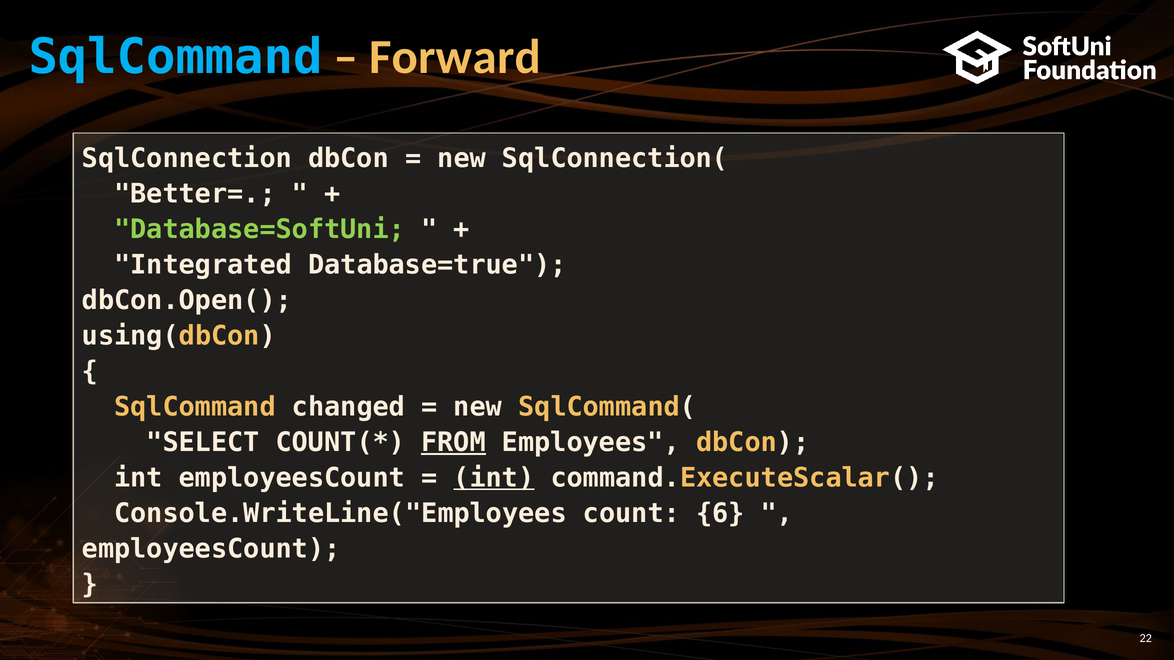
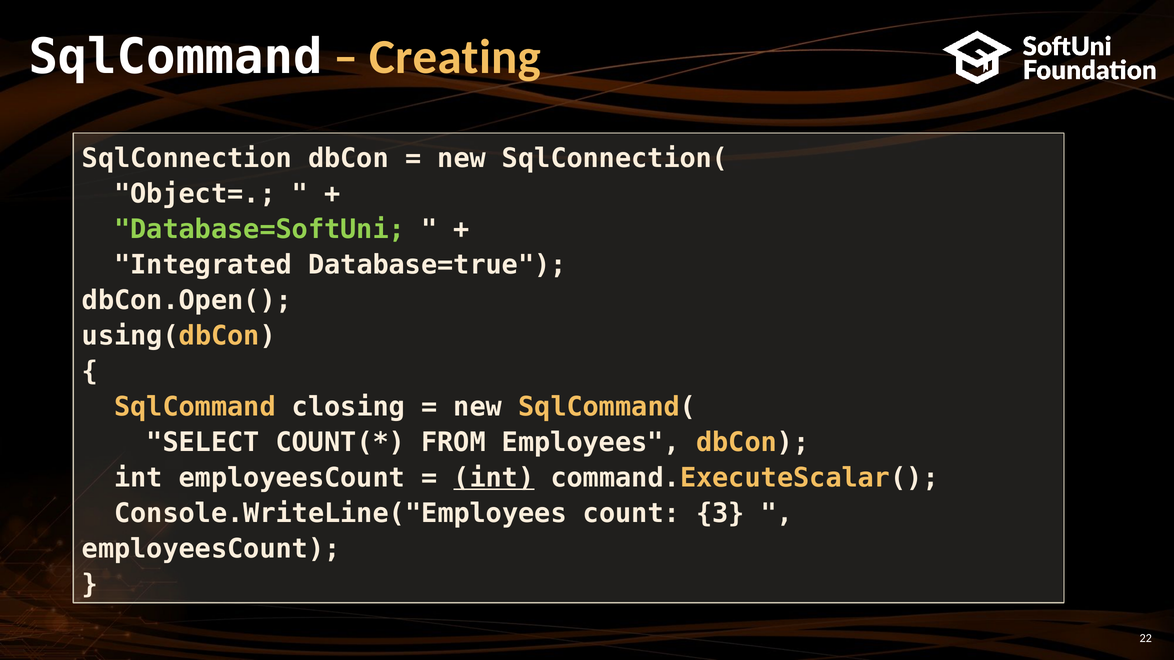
SqlCommand colour: light blue -> white (176, 57)
Forward: Forward -> Creating (455, 57)
Better=: Better= -> Object= (195, 194)
changed: changed -> closing (349, 407)
FROM underline: present -> none (453, 443)
6: 6 -> 3 (720, 514)
